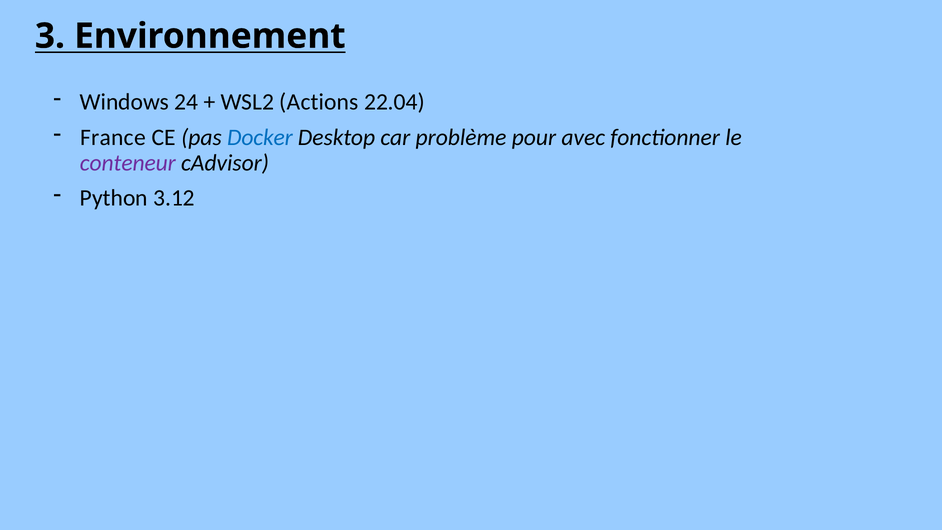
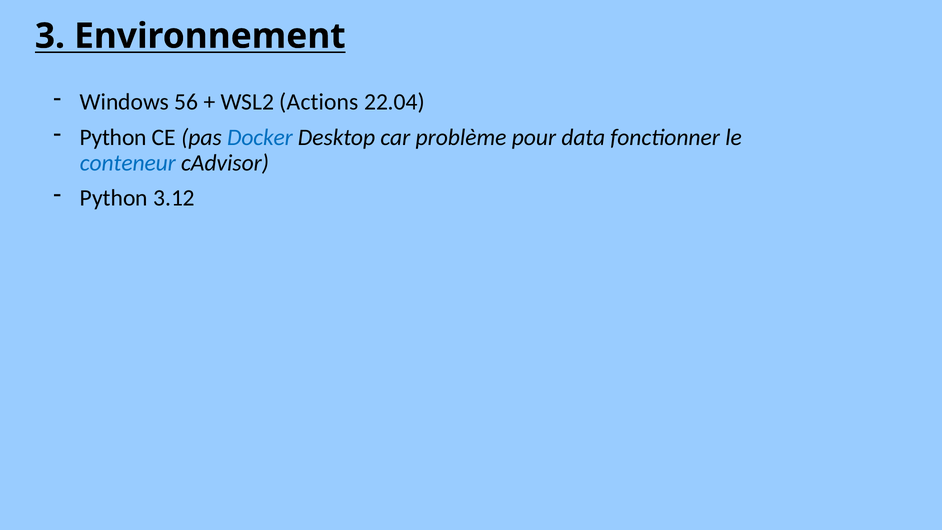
24: 24 -> 56 (186, 102)
France: France -> Python (113, 137)
avec: avec -> data (583, 137)
conteneur colour: purple -> blue (128, 163)
